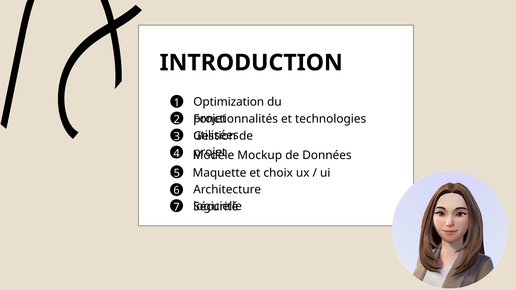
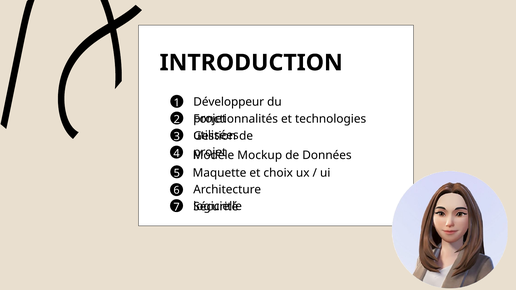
Optimization: Optimization -> Développeur (229, 102)
